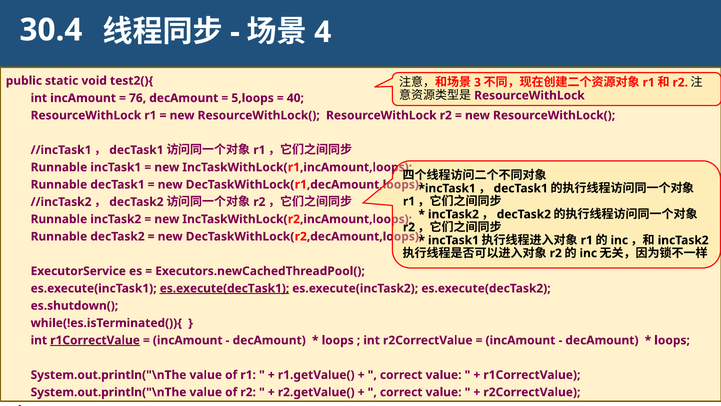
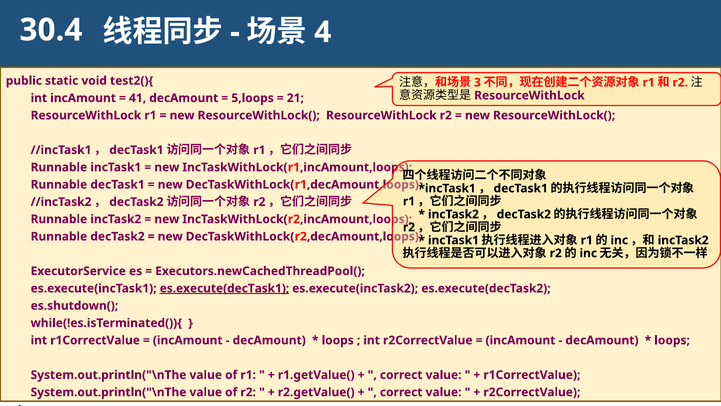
76: 76 -> 41 (138, 98)
40: 40 -> 21 (295, 98)
r1CorrectValue underline: present -> none (95, 340)
